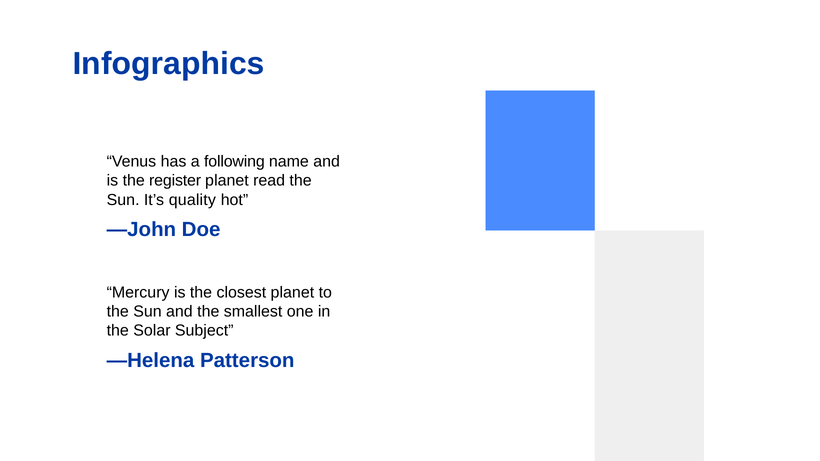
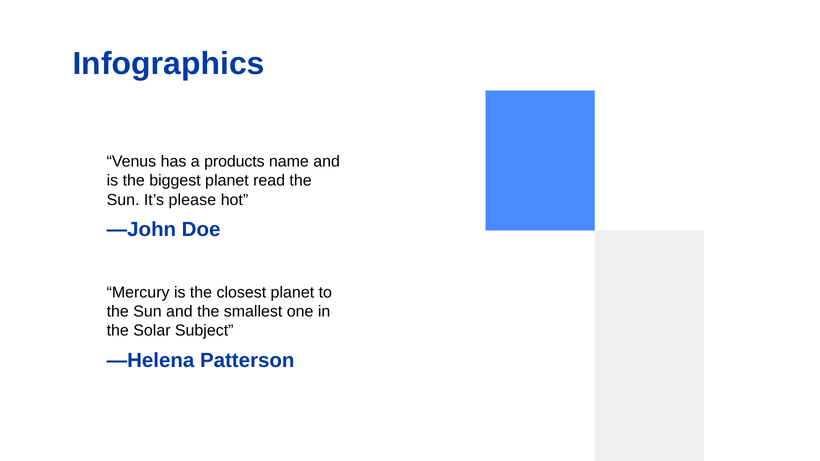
following: following -> products (234, 162)
register: register -> biggest (175, 181)
quality: quality -> please (192, 200)
